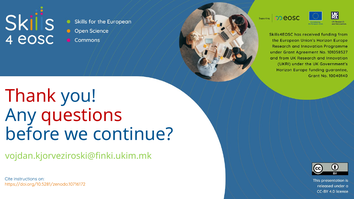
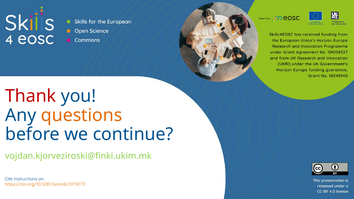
questions colour: red -> orange (82, 115)
